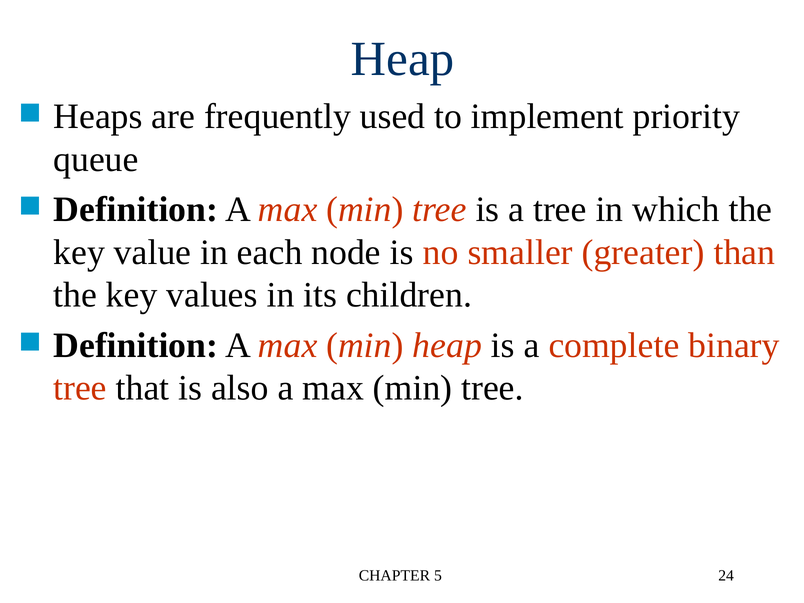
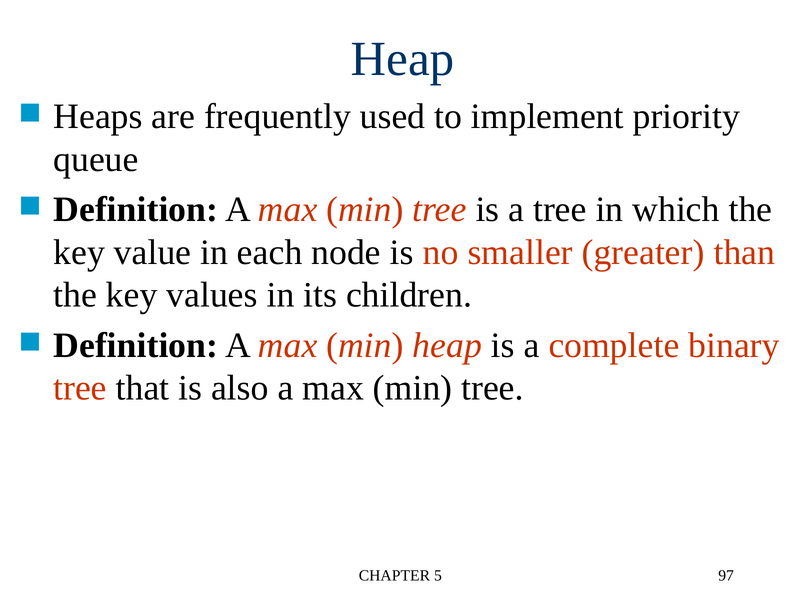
24: 24 -> 97 (726, 576)
